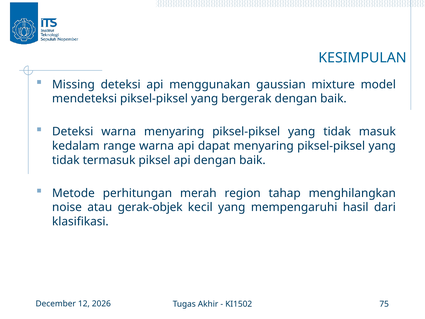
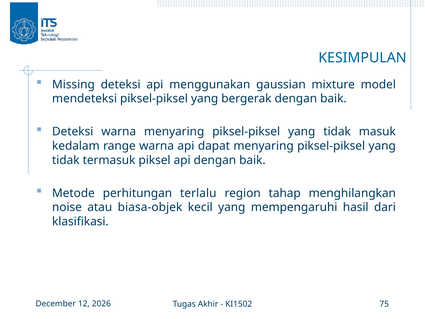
merah: merah -> terlalu (198, 193)
gerak-objek: gerak-objek -> biasa-objek (150, 207)
